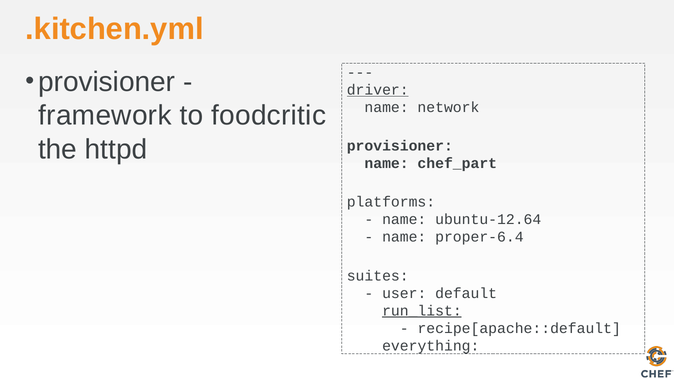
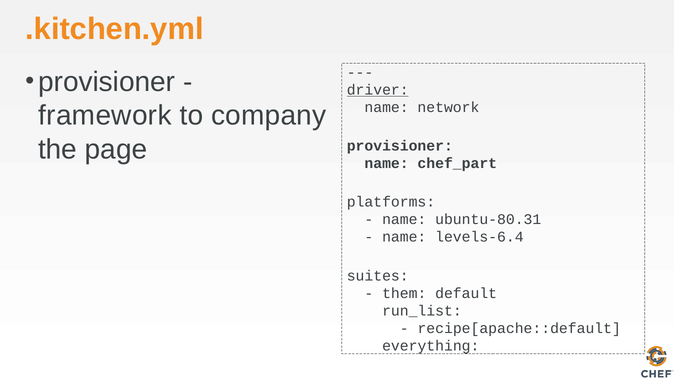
foodcritic: foodcritic -> company (269, 116)
httpd: httpd -> page (116, 149)
ubuntu-12.64: ubuntu-12.64 -> ubuntu-80.31 (488, 220)
proper-6.4: proper-6.4 -> levels-6.4 (479, 237)
user: user -> them (404, 293)
run_list underline: present -> none (422, 311)
